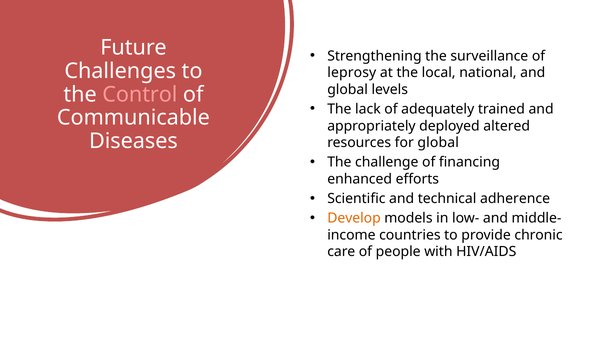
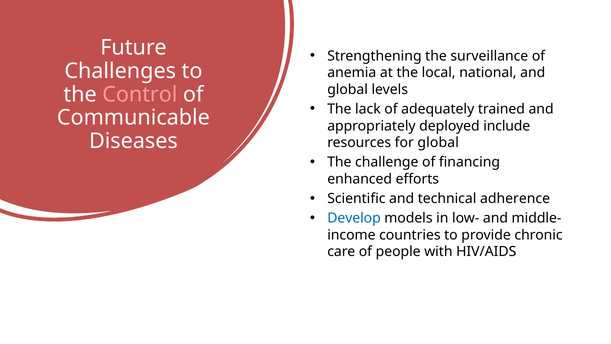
leprosy: leprosy -> anemia (352, 73)
altered: altered -> include (507, 126)
Develop colour: orange -> blue (354, 218)
